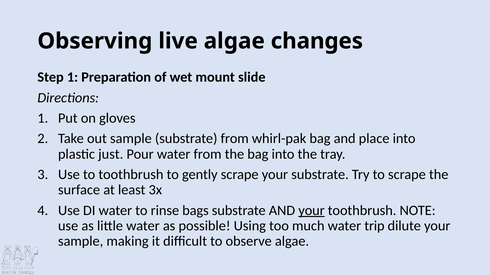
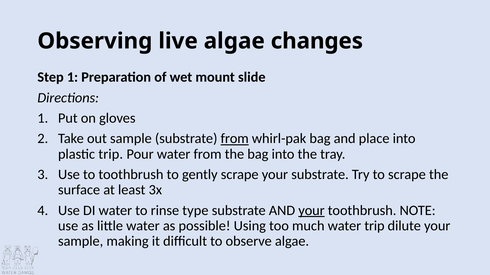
from underline: none -> present (235, 139)
plastic just: just -> trip (111, 154)
bags: bags -> type (195, 211)
